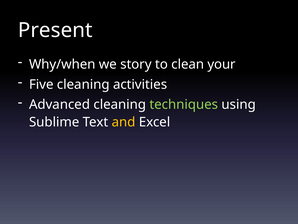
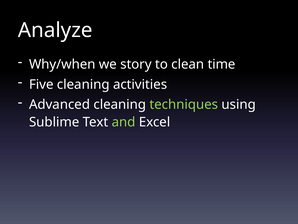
Present: Present -> Analyze (55, 30)
your: your -> time (222, 64)
and colour: yellow -> light green (124, 122)
